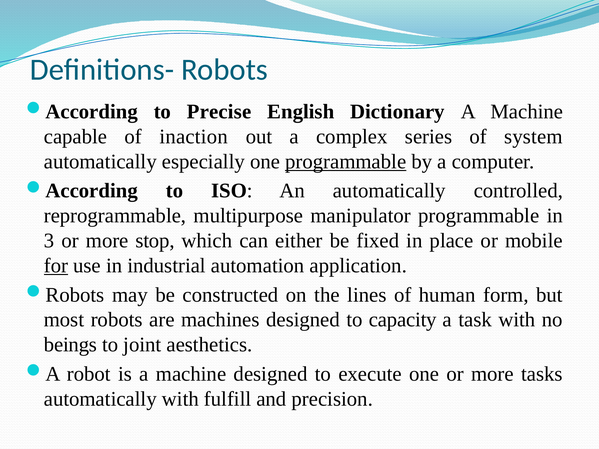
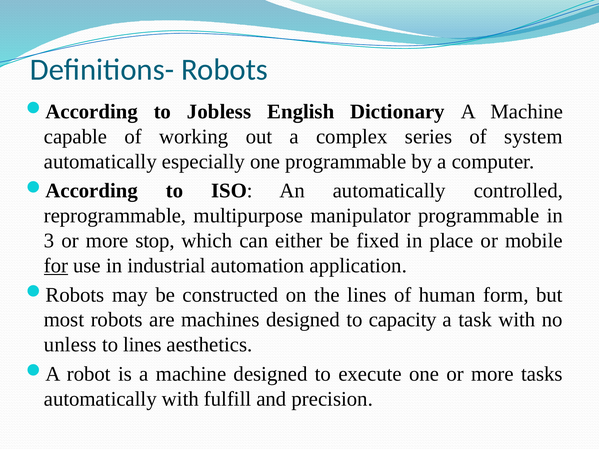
Precise: Precise -> Jobless (219, 112)
inaction: inaction -> working (194, 137)
programmable underline: present -> none (346, 162)
beings: beings -> unless (70, 345)
to joint: joint -> lines (142, 345)
